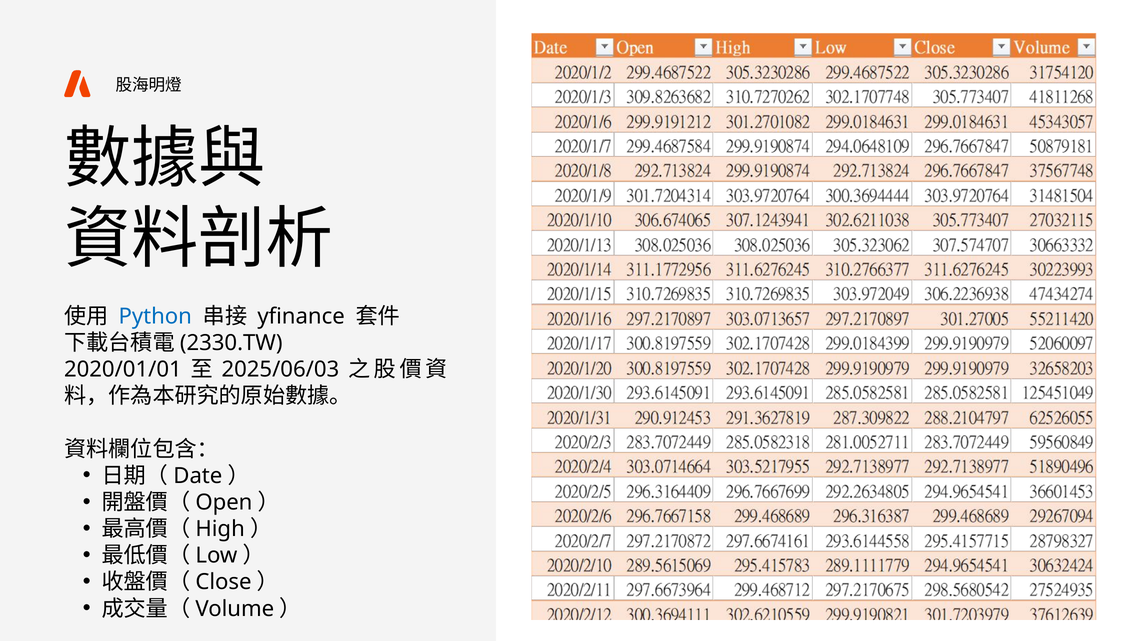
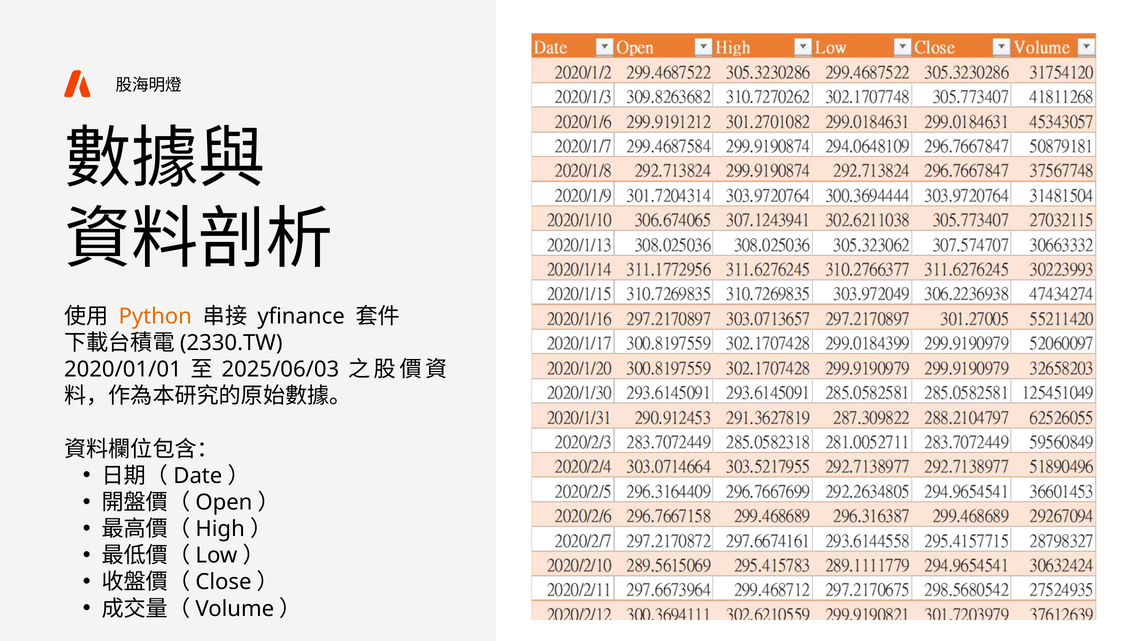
Python colour: blue -> orange (155, 316)
